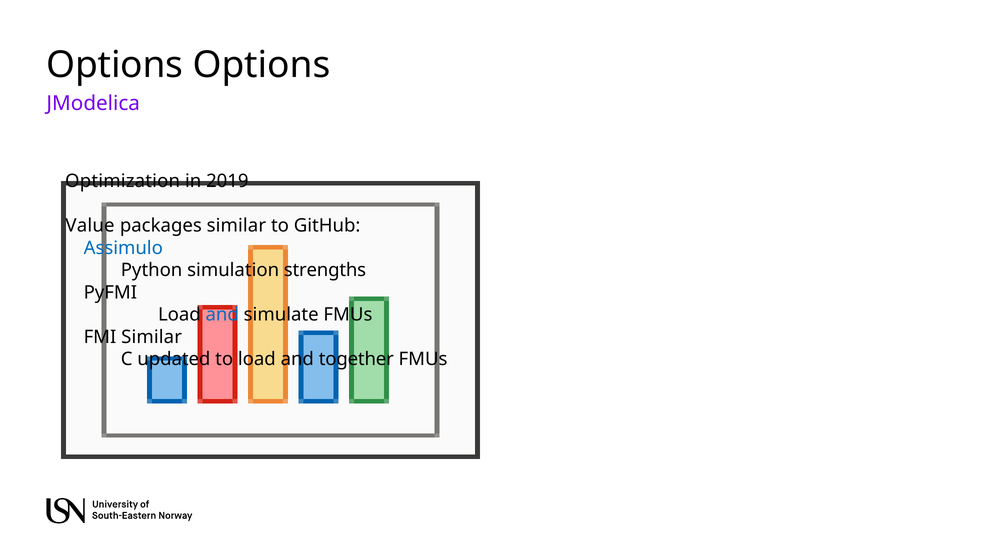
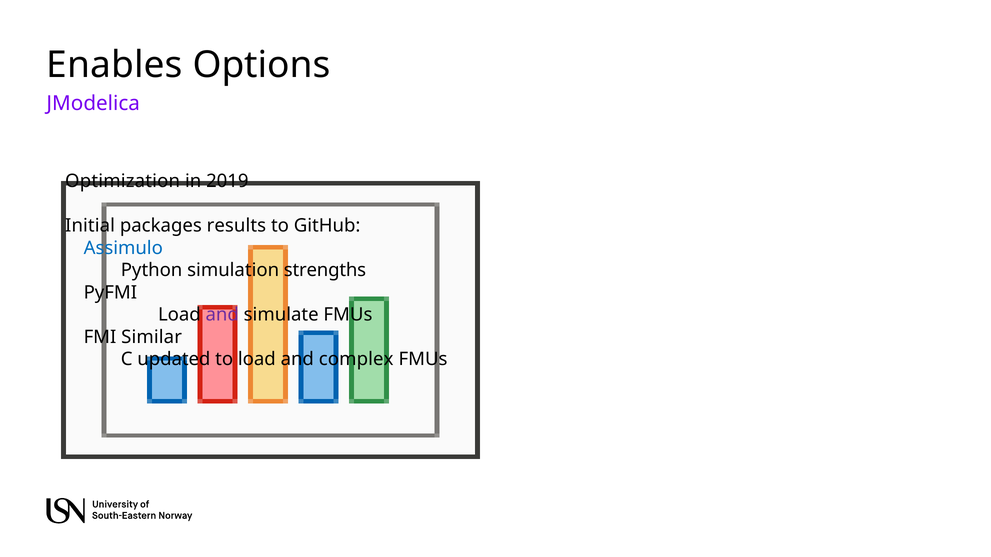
Options: Options -> Enables (115, 65)
Value: Value -> Initial (90, 226)
packages similar: similar -> results (236, 226)
and colour: blue -> purple (222, 315)
together: together -> complex (356, 360)
